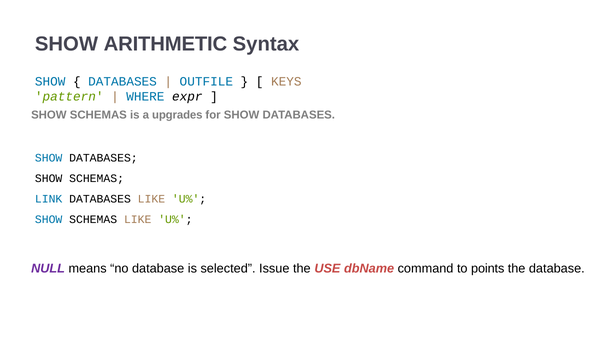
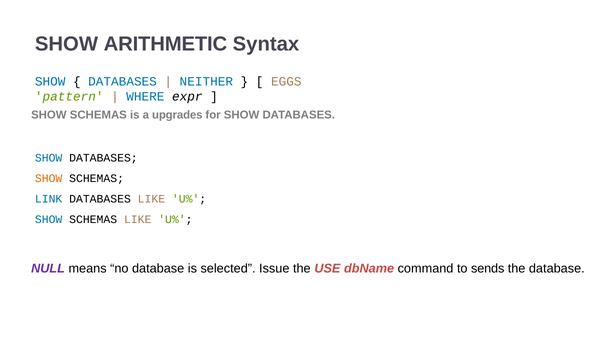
OUTFILE: OUTFILE -> NEITHER (206, 81)
KEYS: KEYS -> EGGS (286, 81)
SHOW colour: black -> orange (49, 178)
points: points -> sends (488, 268)
